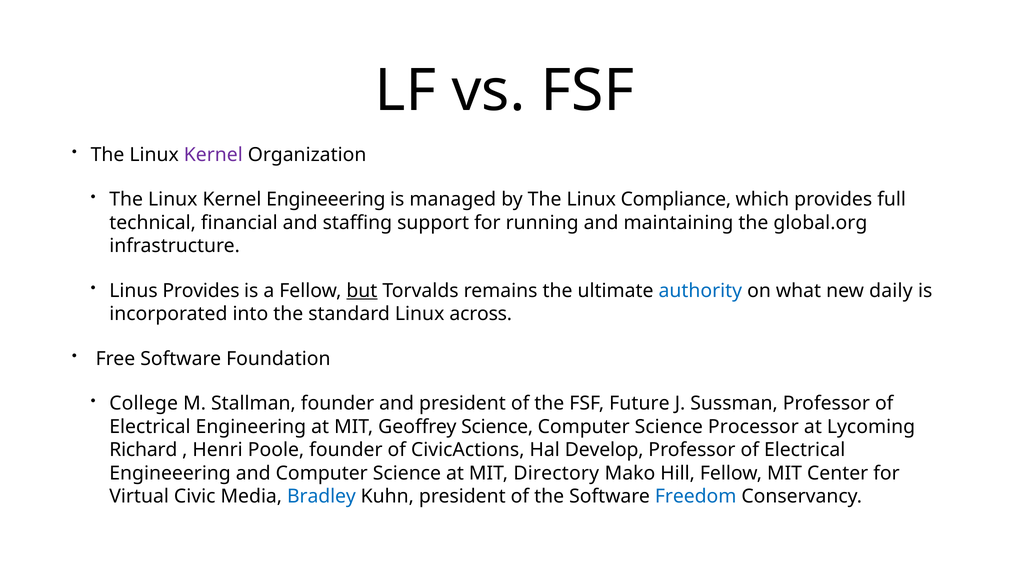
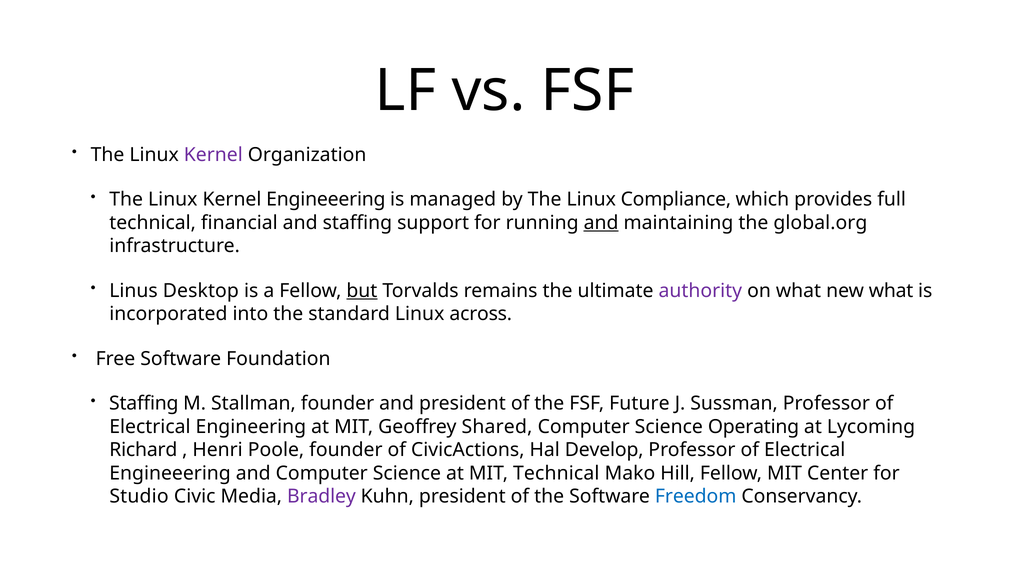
and underline: none -> present (601, 223)
Linus Provides: Provides -> Desktop (201, 291)
authority colour: blue -> purple (700, 291)
new daily: daily -> what (891, 291)
College: College -> Staffing (144, 404)
Geoffrey Science: Science -> Shared (497, 427)
Processor: Processor -> Operating (754, 427)
MIT Directory: Directory -> Technical (556, 474)
Virtual: Virtual -> Studio (139, 497)
Bradley colour: blue -> purple (321, 497)
